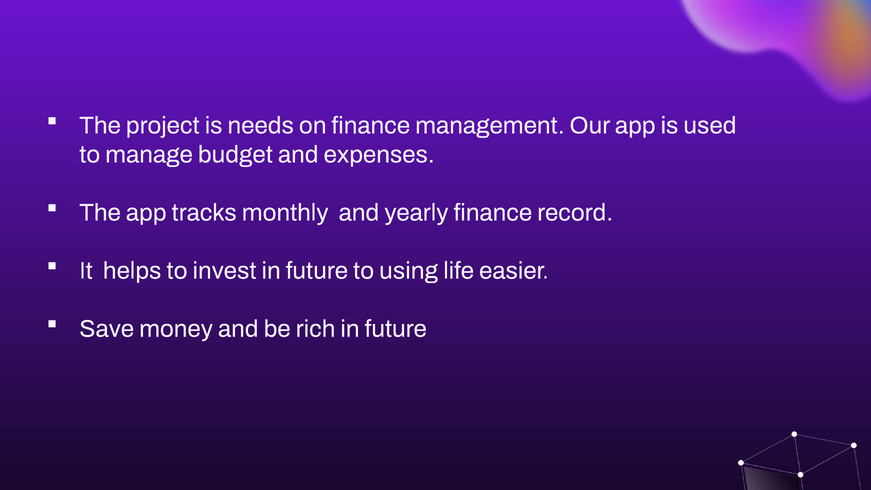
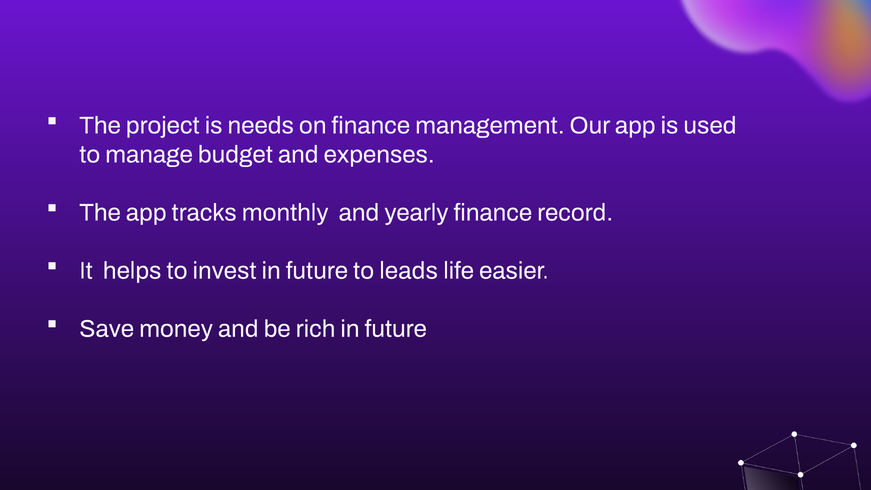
using: using -> leads (409, 271)
